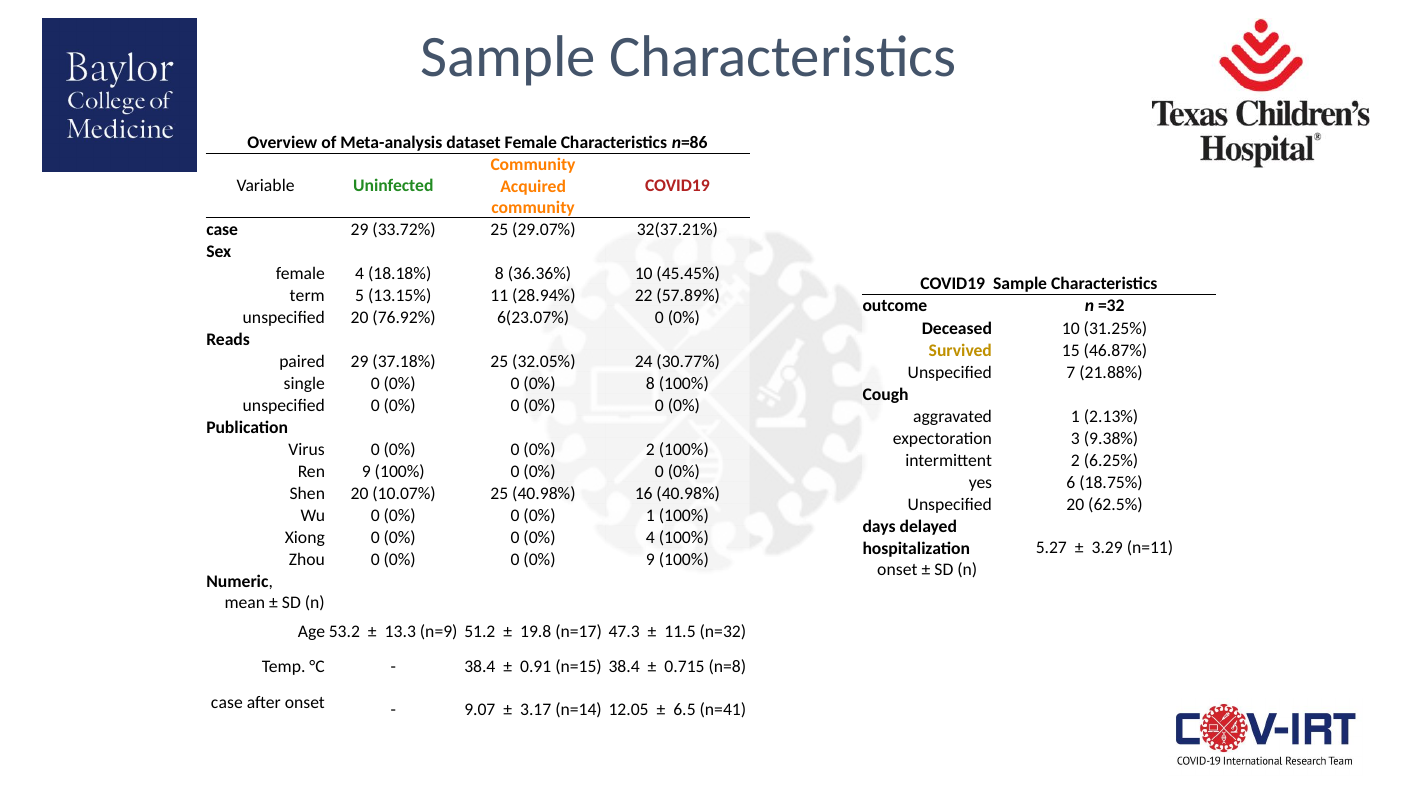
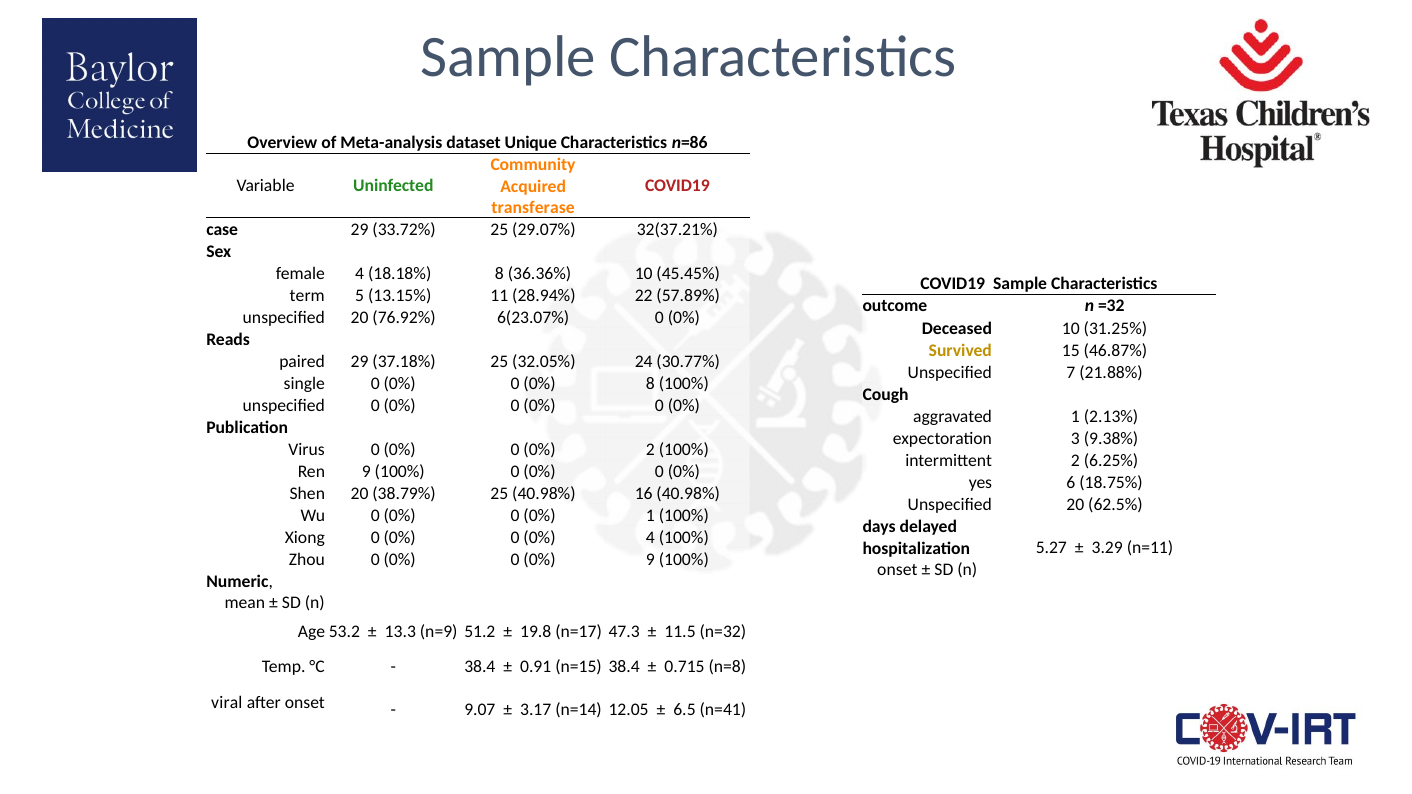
dataset Female: Female -> Unique (531, 143)
community: community -> transferase (533, 208)
10.07%: 10.07% -> 38.79% (404, 493)
case: case -> viral (227, 703)
